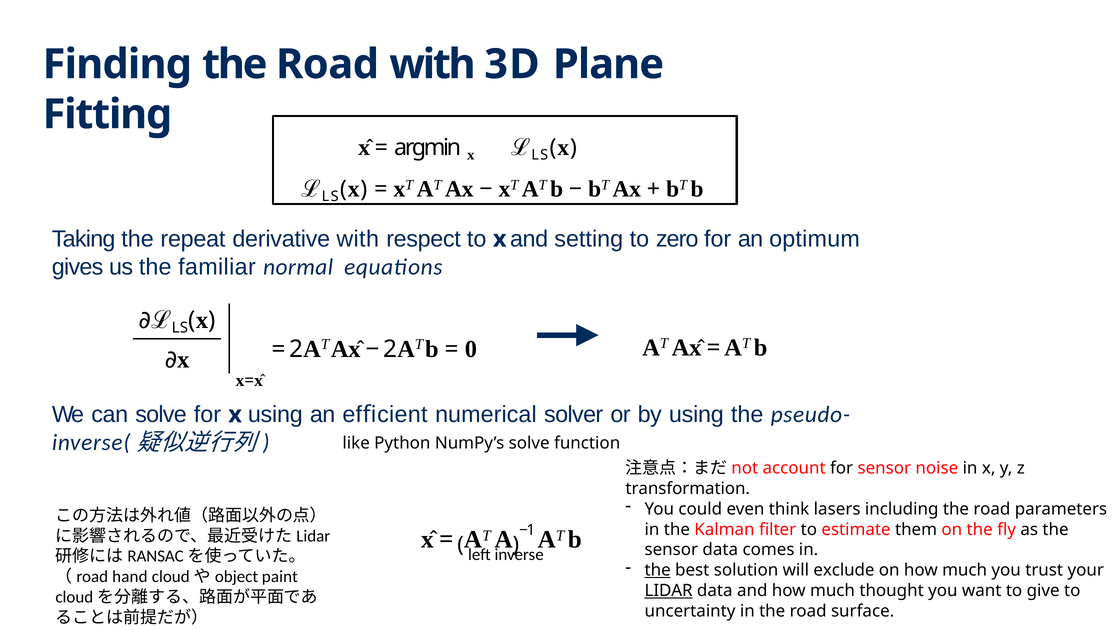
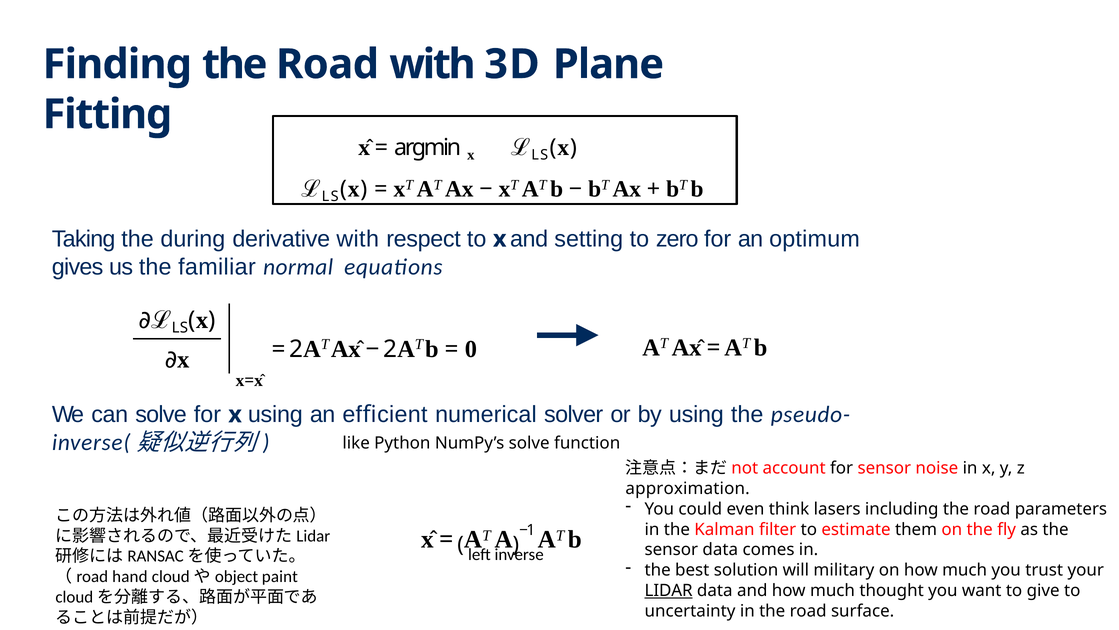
repeat: repeat -> during (193, 239)
transformation: transformation -> approximation (688, 488)
the underline: present -> none (658, 570)
exclude: exclude -> military (844, 570)
